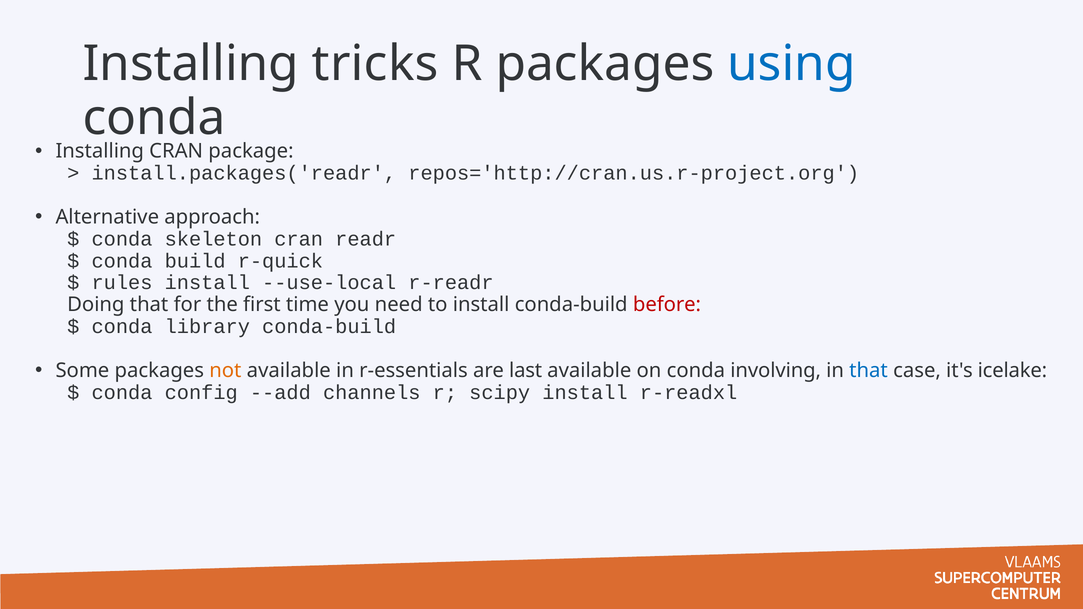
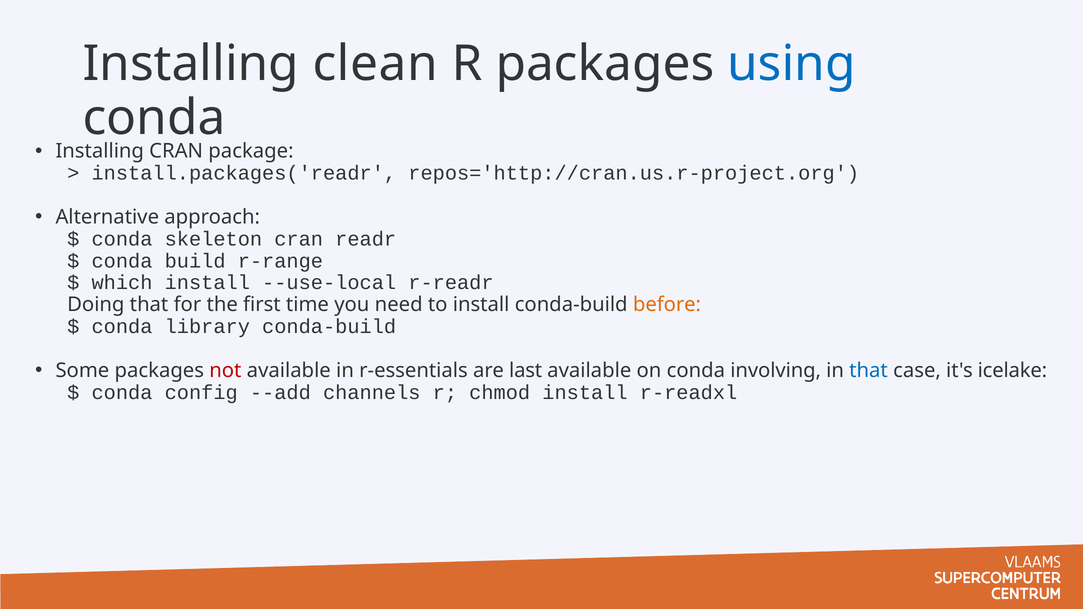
tricks: tricks -> clean (375, 64)
r-quick: r-quick -> r-range (280, 261)
rules: rules -> which (122, 283)
before colour: red -> orange (667, 305)
not colour: orange -> red (225, 371)
scipy: scipy -> chmod (500, 392)
